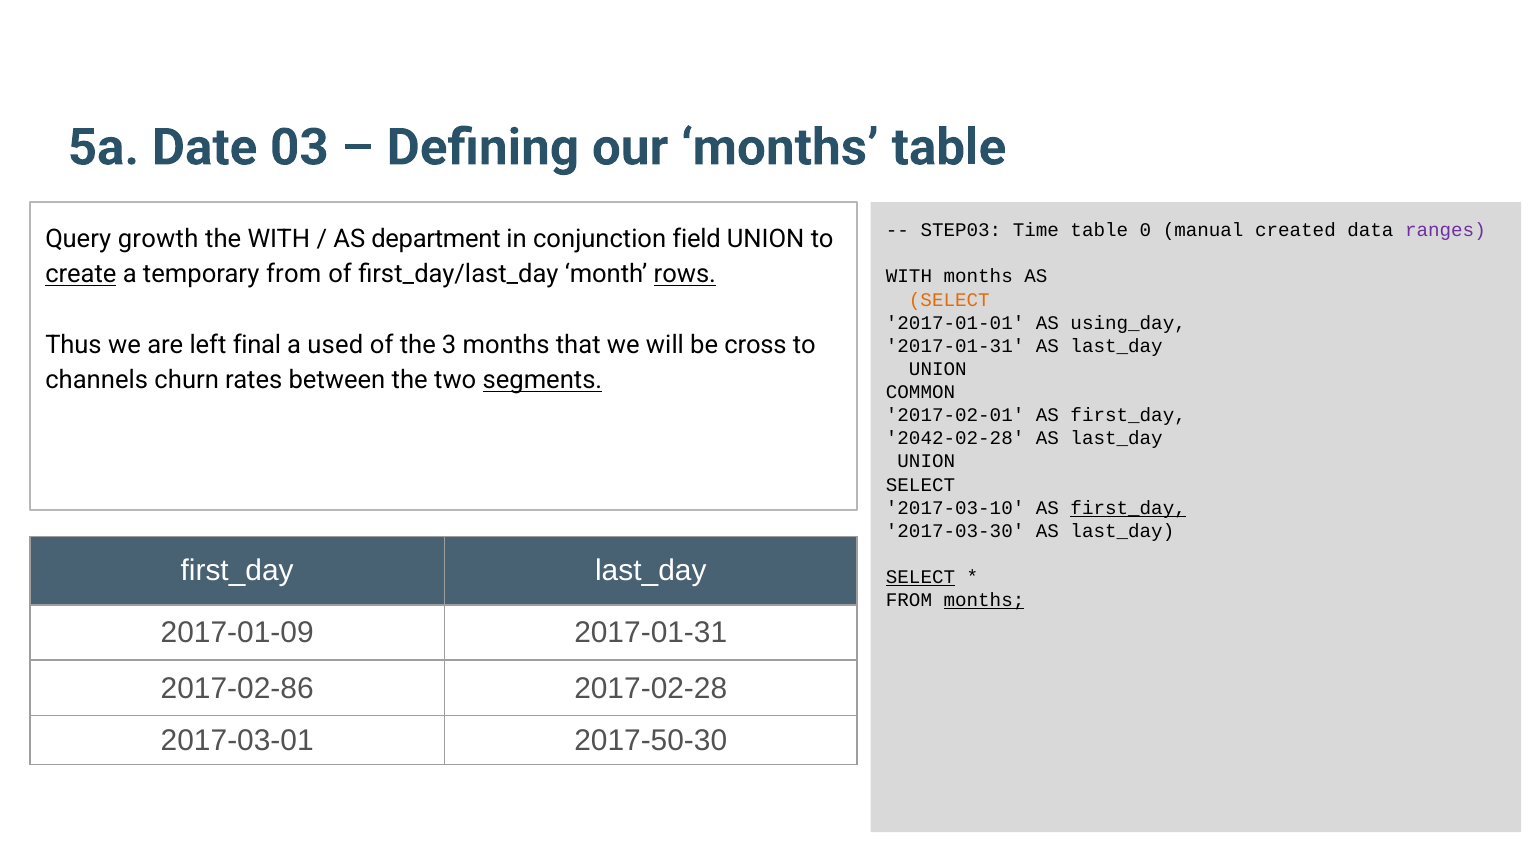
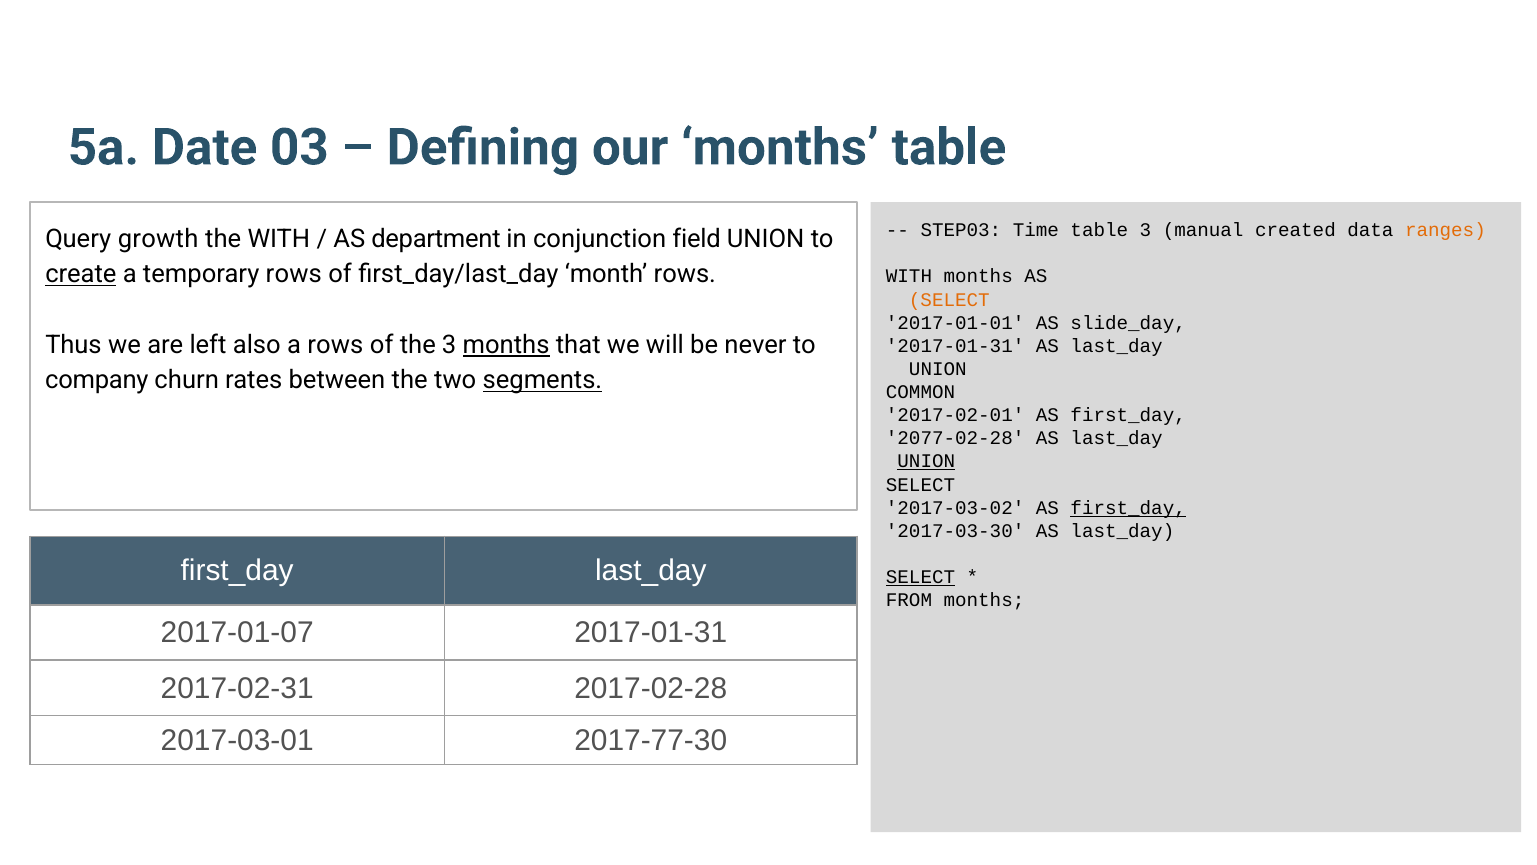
table 0: 0 -> 3 (1145, 230)
ranges colour: purple -> orange (1445, 230)
temporary from: from -> rows (294, 274)
rows underline: present -> none (685, 274)
using_day: using_day -> slide_day (1128, 323)
final: final -> also (257, 345)
a used: used -> rows (335, 345)
months underline: none -> present (506, 345)
cross: cross -> never (755, 345)
channels: channels -> company (97, 380)
2042-02-28: 2042-02-28 -> 2077-02-28 (955, 438)
UNION underline: none -> present (926, 461)
2017-03-10: 2017-03-10 -> 2017-03-02 (955, 508)
months underline: present -> none (984, 600)
2017-01-09: 2017-01-09 -> 2017-01-07 (237, 633)
2017-02-86: 2017-02-86 -> 2017-02-31 (237, 688)
2017-50-30: 2017-50-30 -> 2017-77-30 (651, 740)
